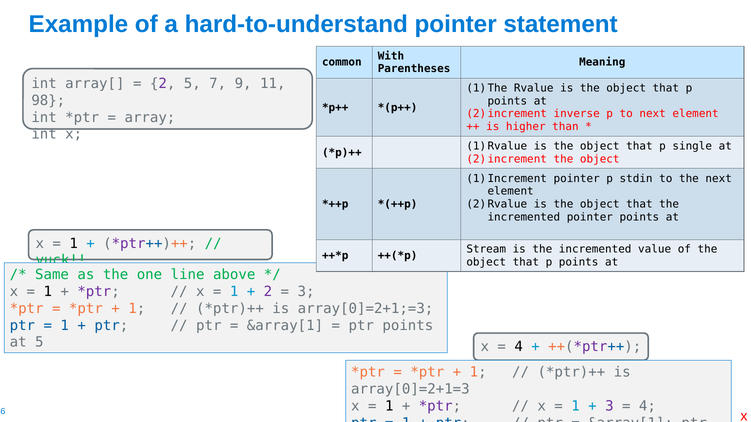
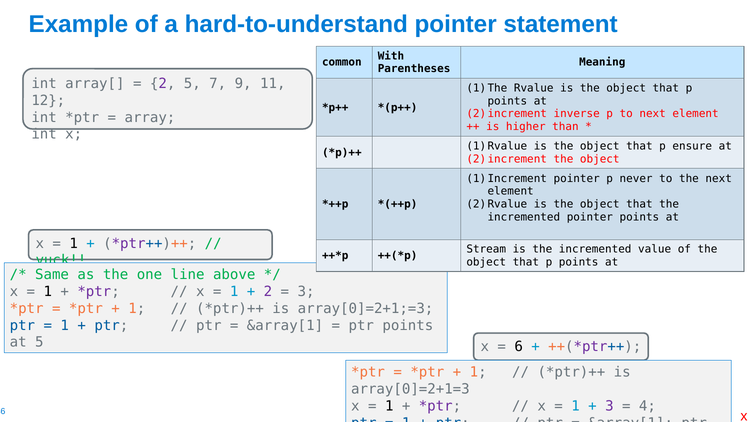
98: 98 -> 12 (48, 101)
single: single -> ensure (692, 146)
stdin: stdin -> never (636, 179)
4: 4 -> 6 (519, 347)
